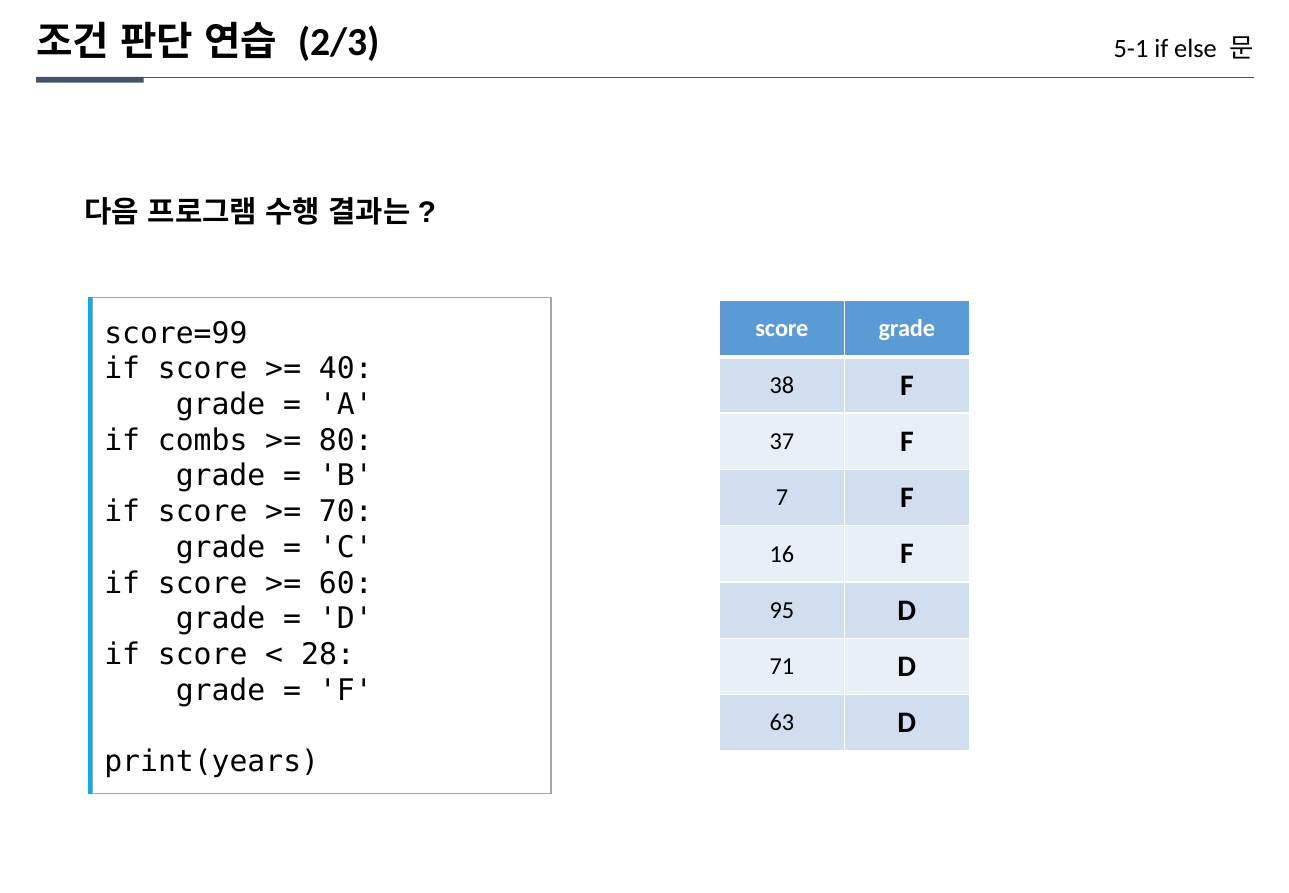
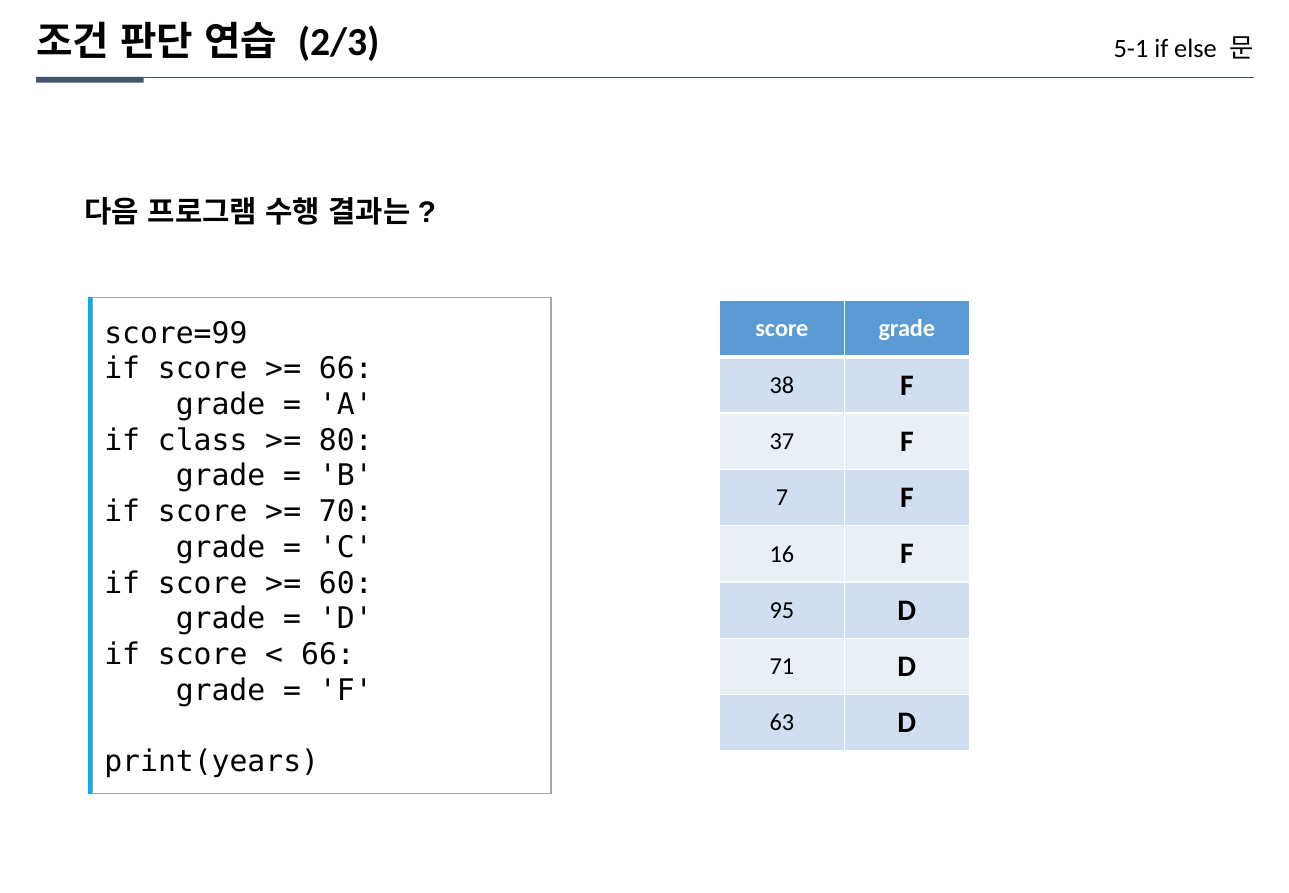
40: 40 -> 66 (346, 369)
combs: combs -> class (203, 440)
28: 28 -> 66 (328, 654)
